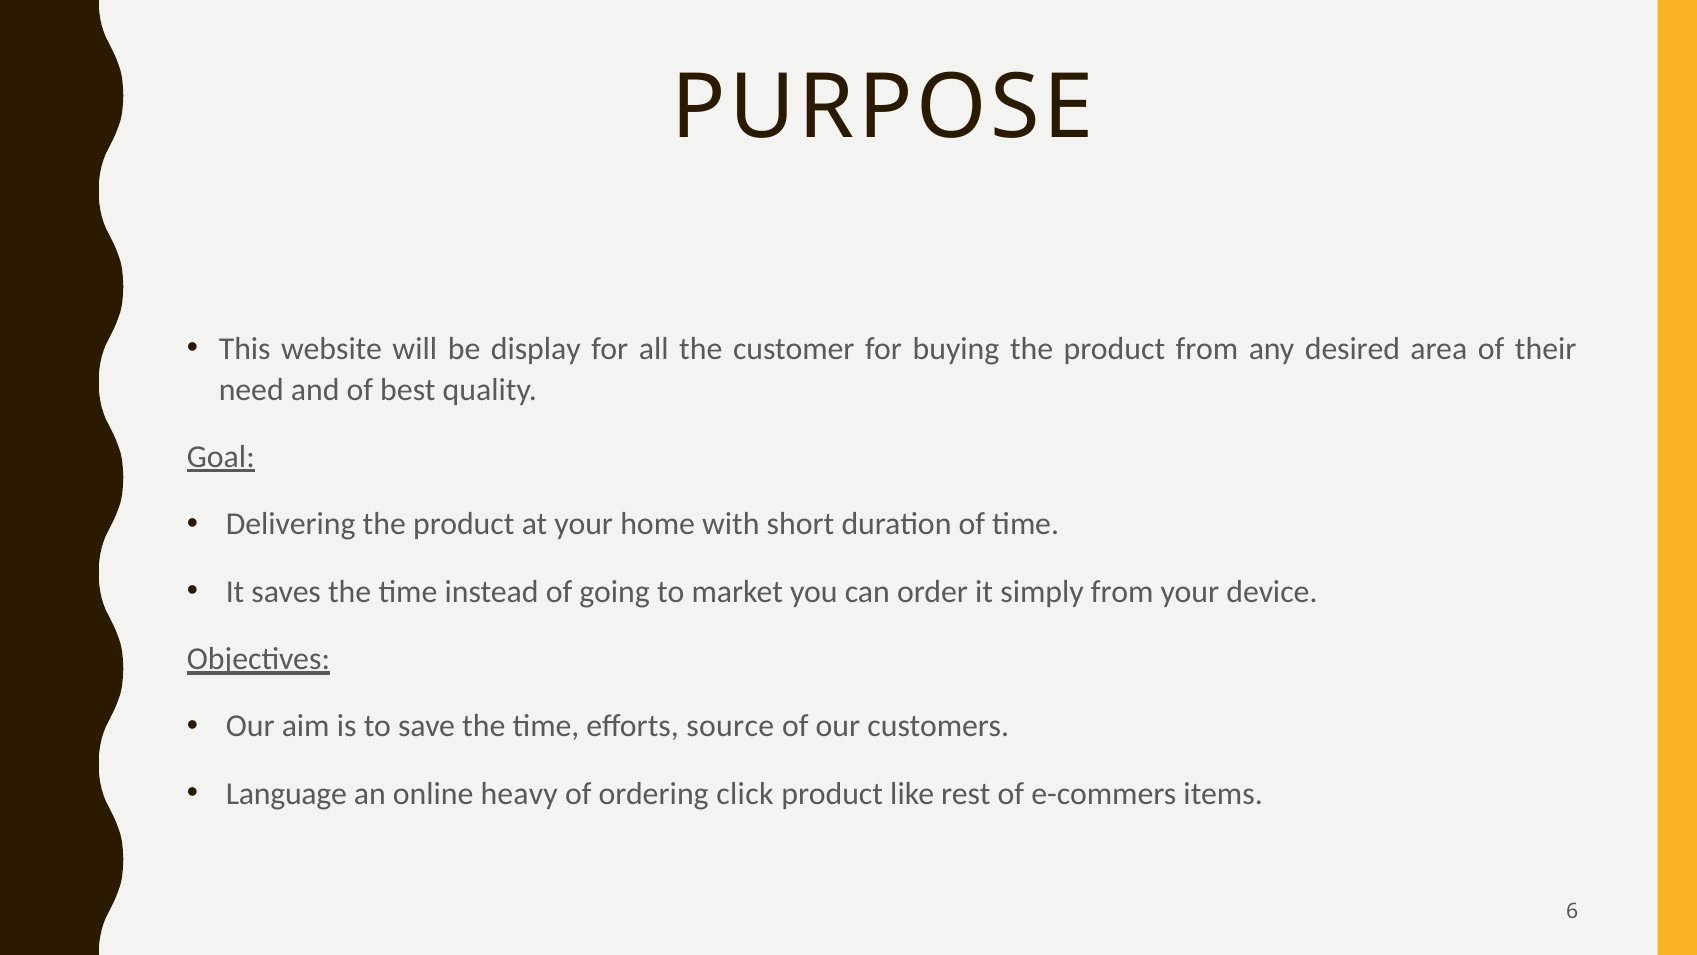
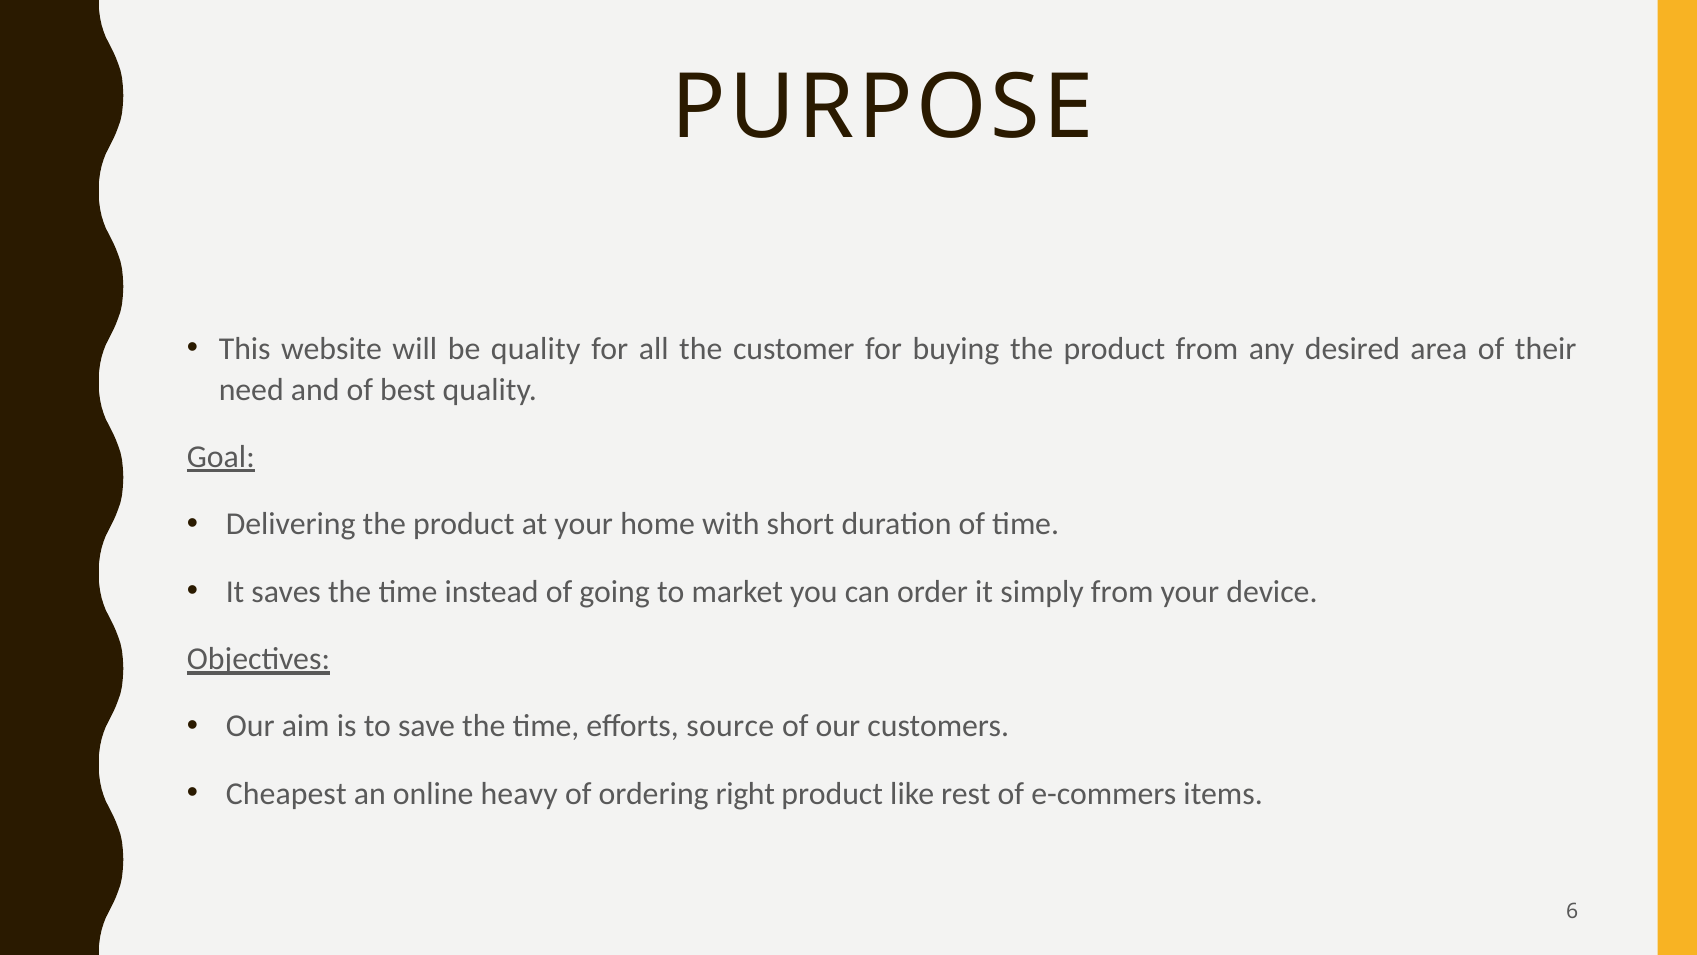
be display: display -> quality (536, 349)
Language: Language -> Cheapest (286, 793)
click: click -> right (745, 793)
